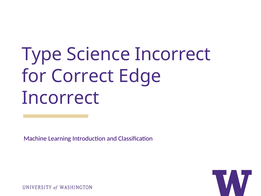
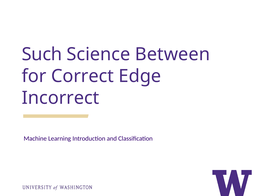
Type: Type -> Such (42, 54)
Science Incorrect: Incorrect -> Between (173, 54)
